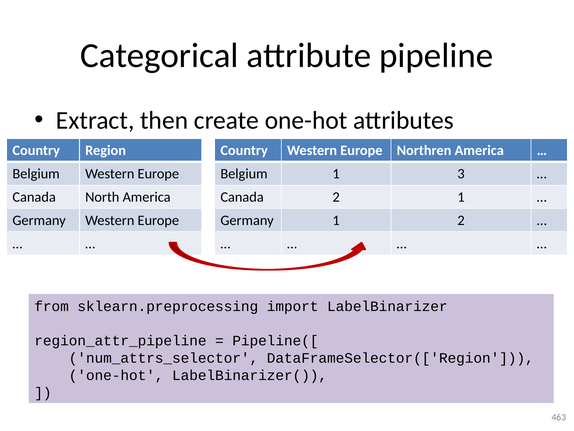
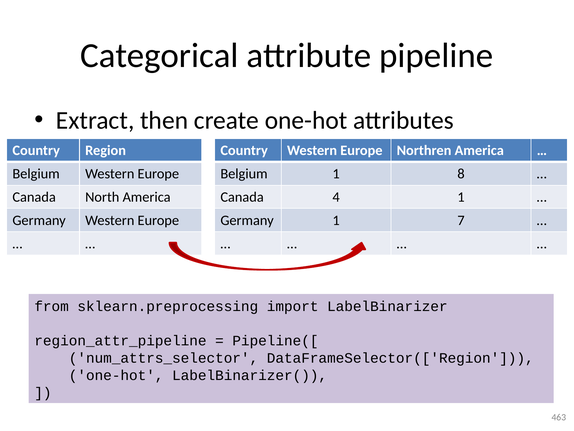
3: 3 -> 8 (461, 173)
Canada 2: 2 -> 4 (336, 197)
1 2: 2 -> 7 (461, 220)
